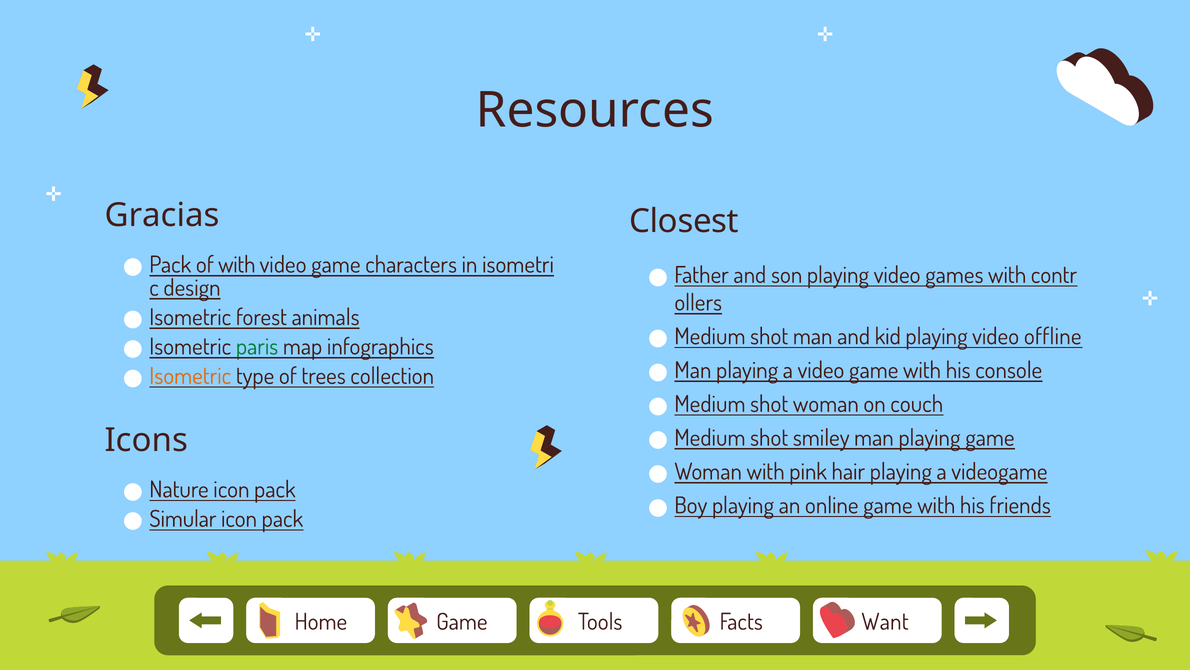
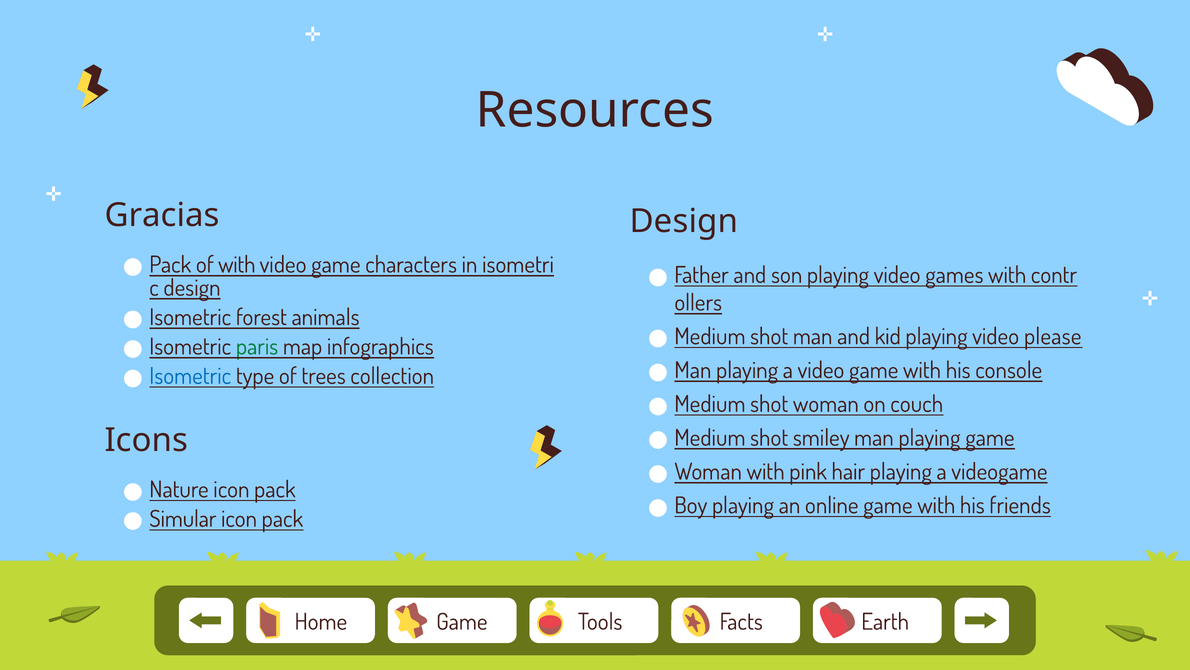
Closest: Closest -> Design (684, 221)
offline: offline -> please (1053, 336)
Isometric colour: orange -> blue (190, 376)
Want: Want -> Earth (885, 621)
